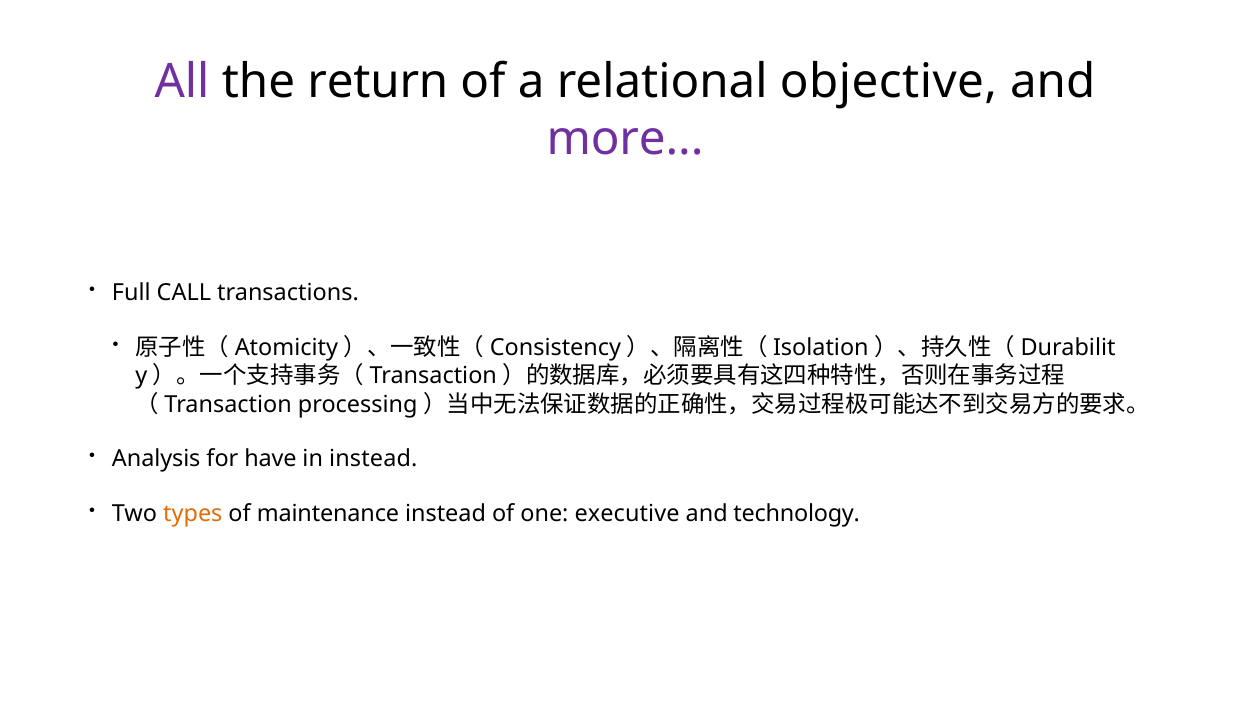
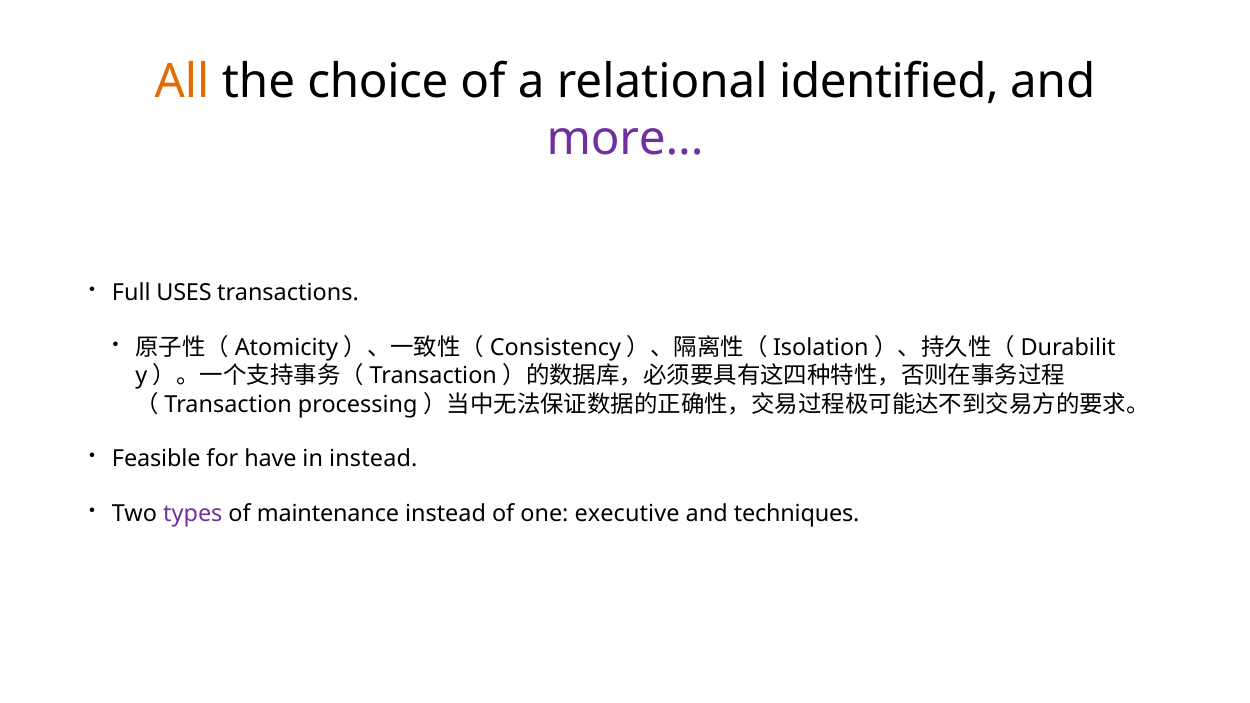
All colour: purple -> orange (182, 82)
return: return -> choice (378, 82)
objective: objective -> identified (889, 82)
CALL: CALL -> USES (184, 293)
Analysis: Analysis -> Feasible (156, 459)
types colour: orange -> purple (193, 514)
technology: technology -> techniques (797, 514)
